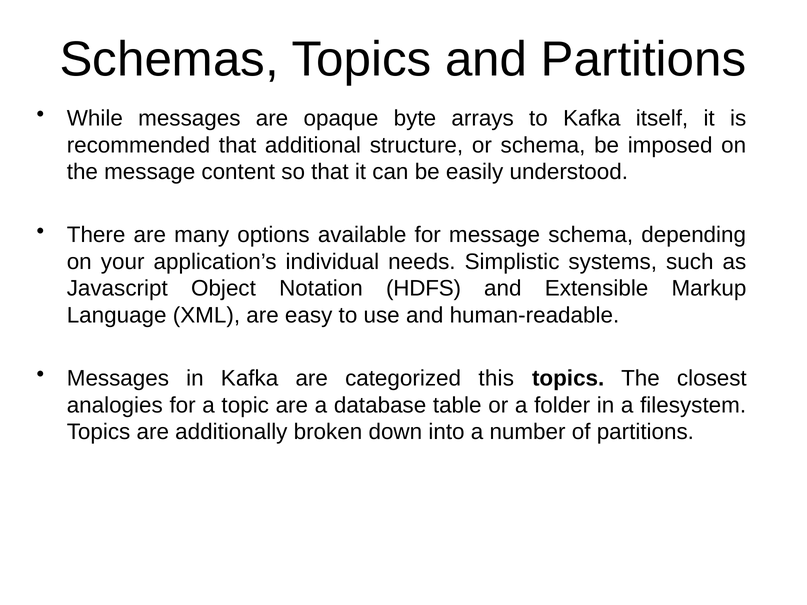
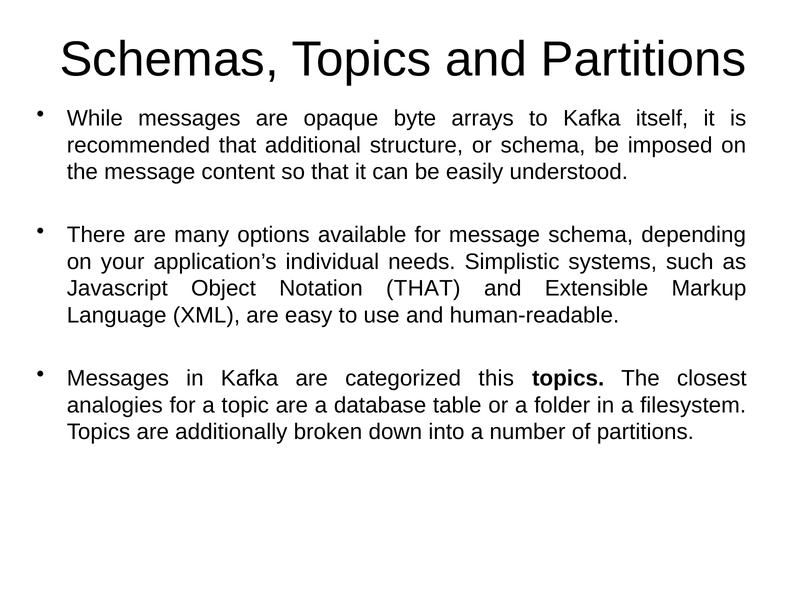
Notation HDFS: HDFS -> THAT (423, 289)
